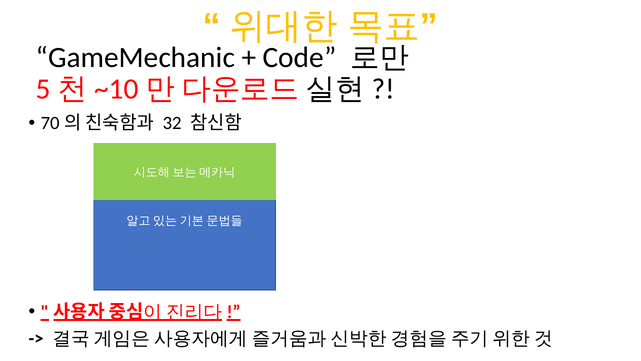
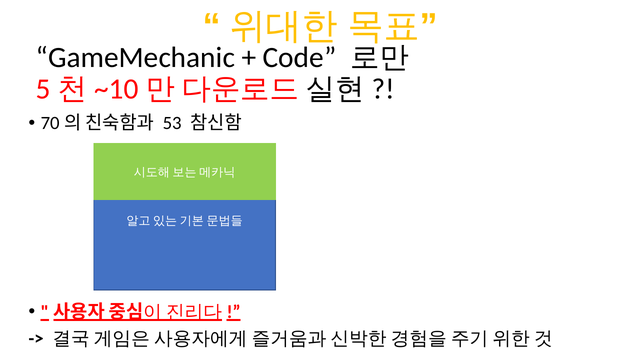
32: 32 -> 53 (172, 123)
